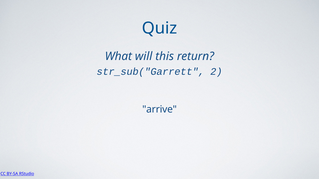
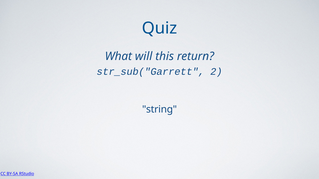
arrive: arrive -> string (160, 110)
